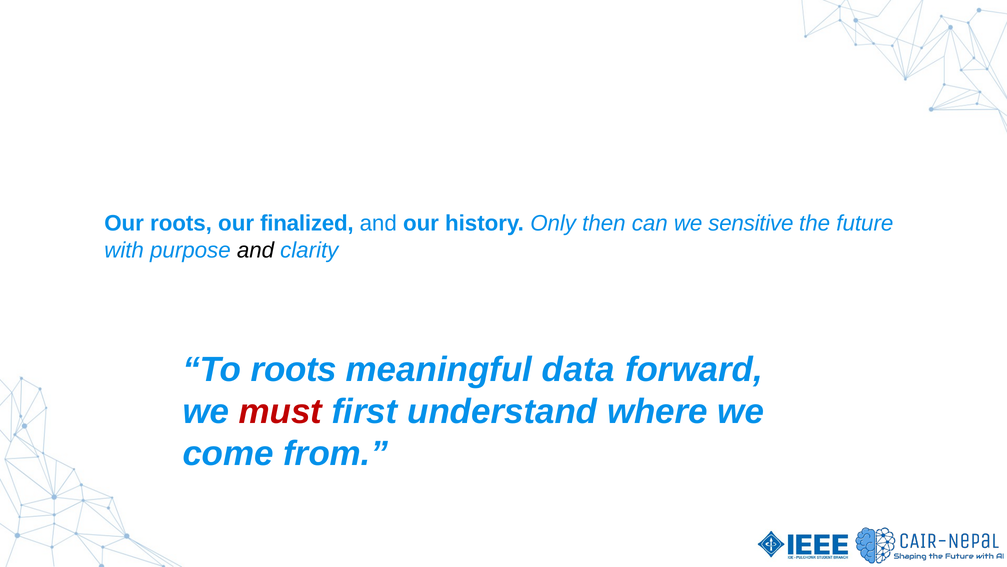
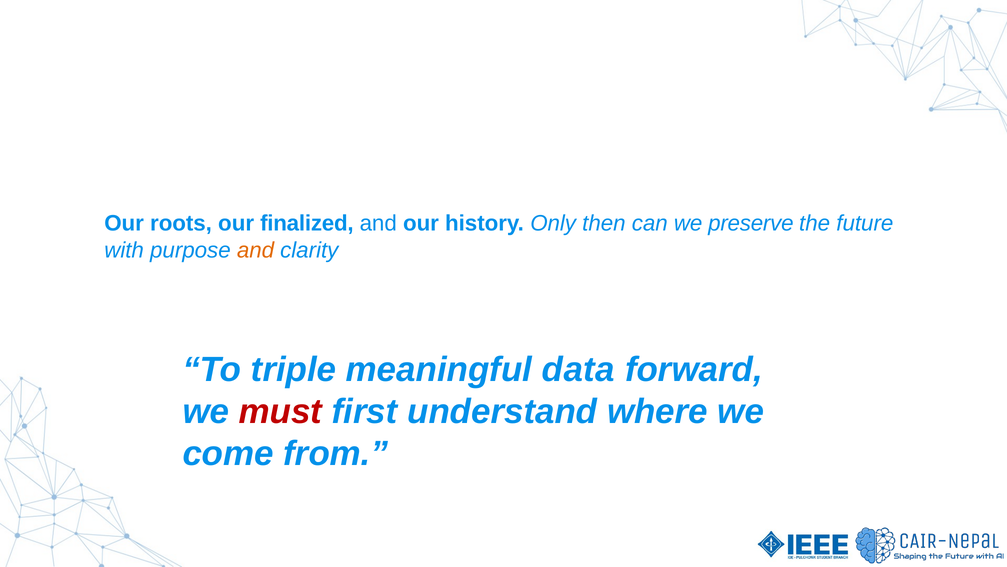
sensitive: sensitive -> preserve (751, 223)
and colour: black -> orange (255, 250)
To roots: roots -> triple (294, 370)
